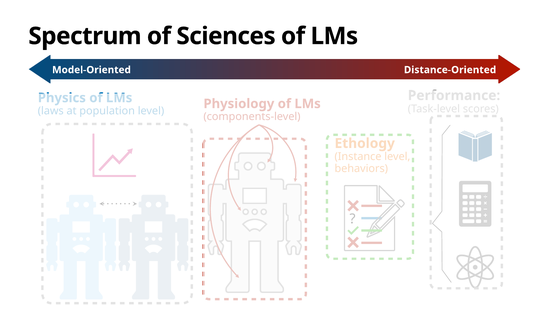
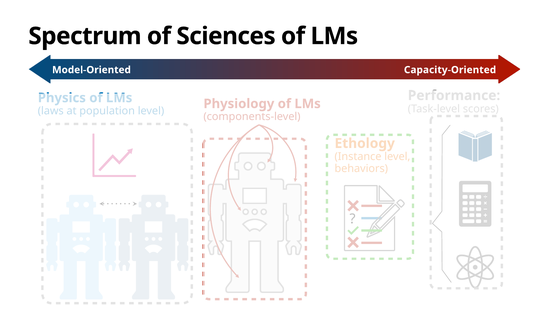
Distance-Oriented: Distance-Oriented -> Capacity-Oriented (450, 70)
